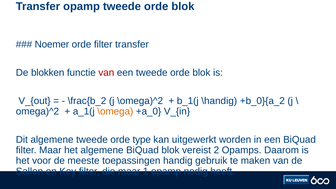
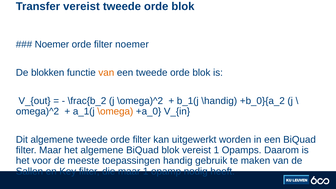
Transfer opamp: opamp -> vereist (81, 6)
filter transfer: transfer -> noemer (132, 44)
van colour: red -> orange (106, 73)
tweede orde type: type -> filter (142, 140)
vereist 2: 2 -> 1 (216, 150)
